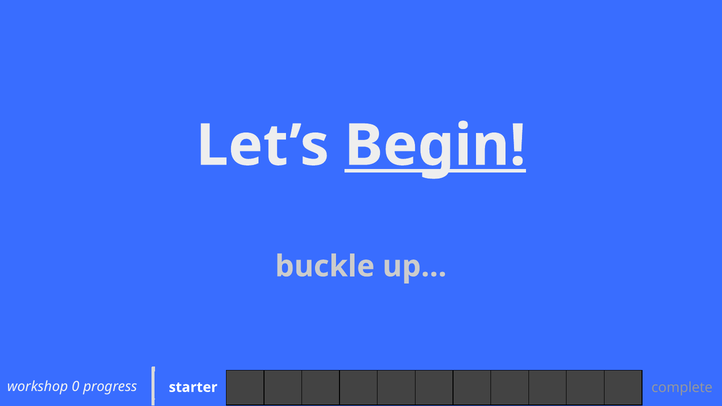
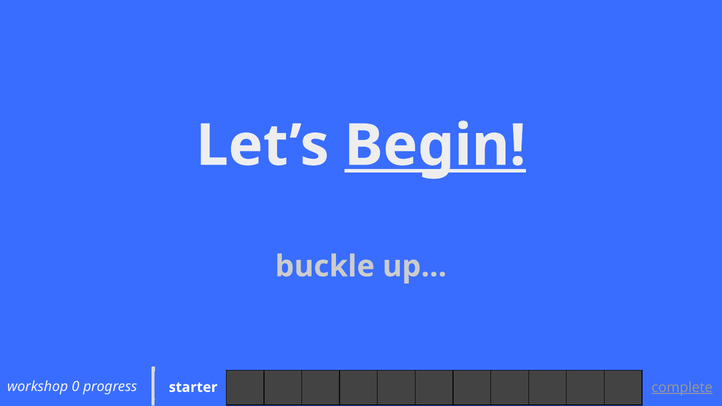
complete underline: none -> present (682, 388)
